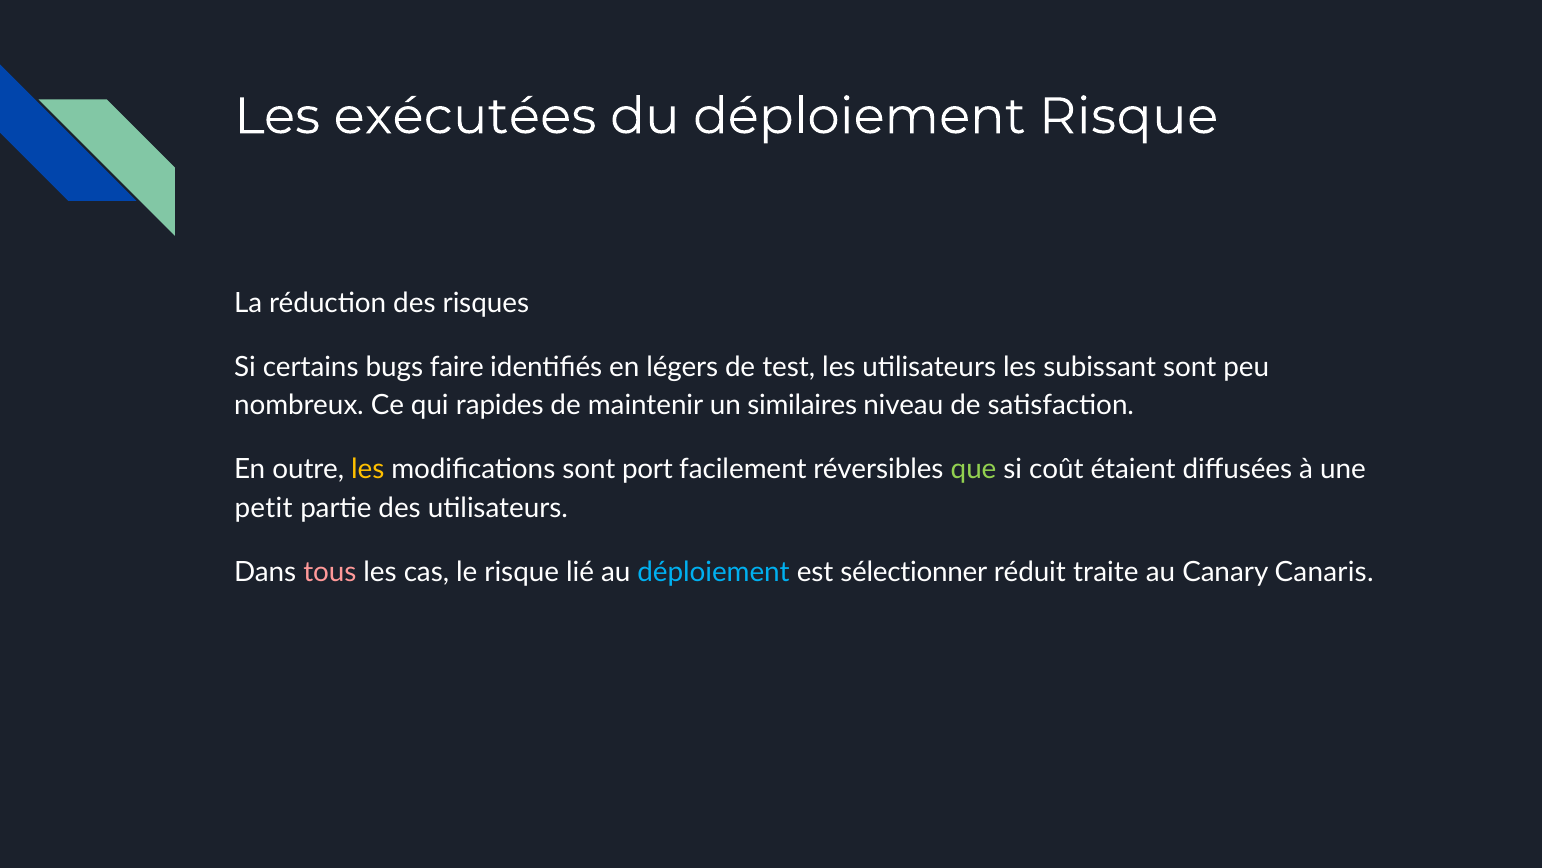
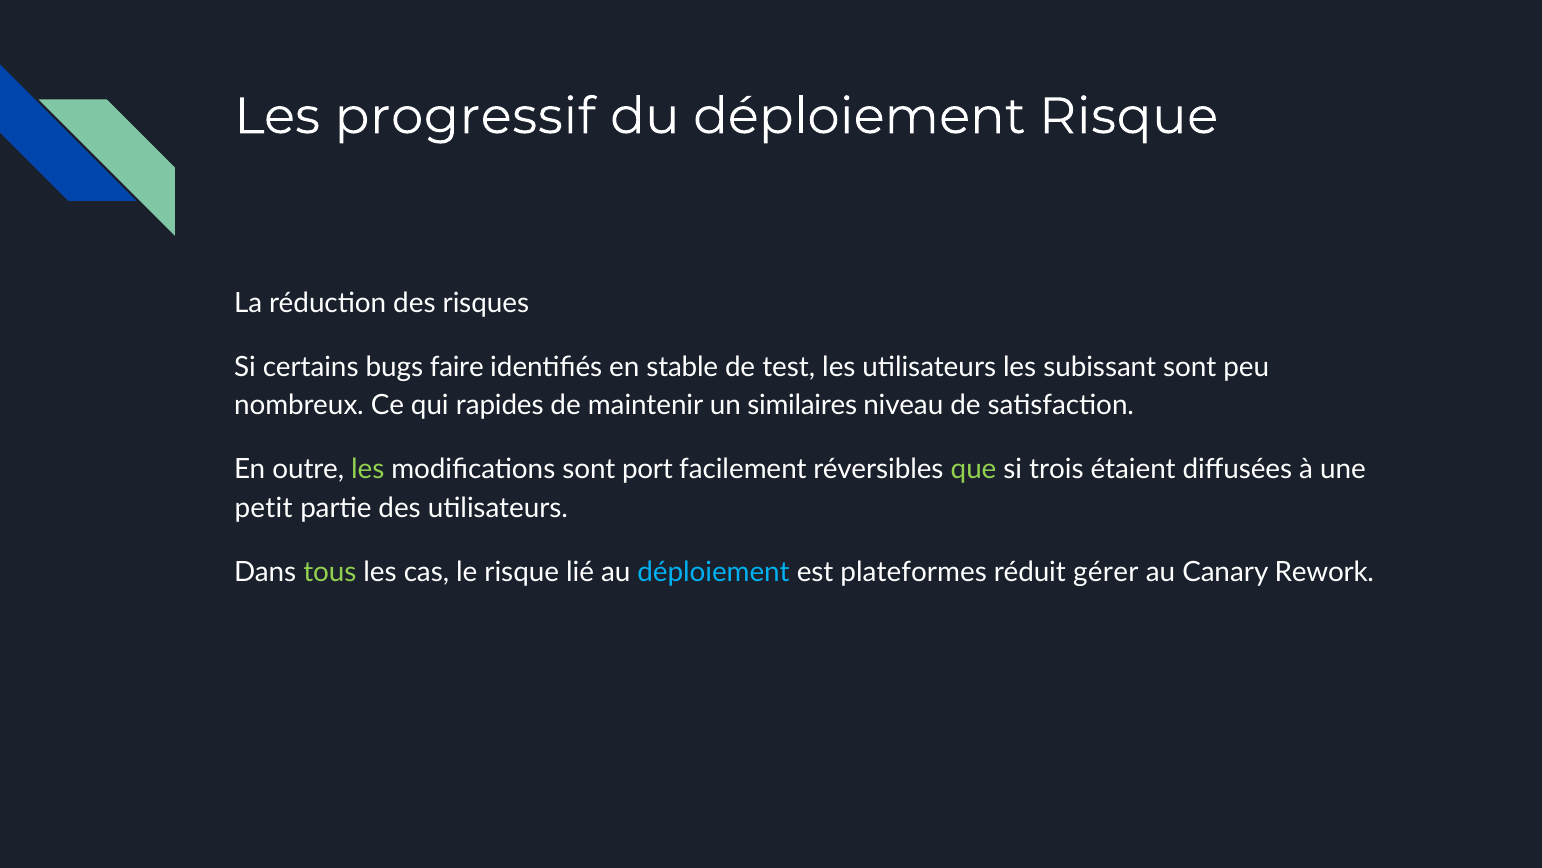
exécutées: exécutées -> progressif (465, 116)
légers: légers -> stable (682, 367)
les colour: yellow -> light green (368, 469)
coût: coût -> trois (1056, 469)
tous colour: pink -> light green (330, 572)
sélectionner: sélectionner -> plateformes (914, 572)
traite: traite -> gérer (1106, 572)
Canaris: Canaris -> Rework (1324, 572)
